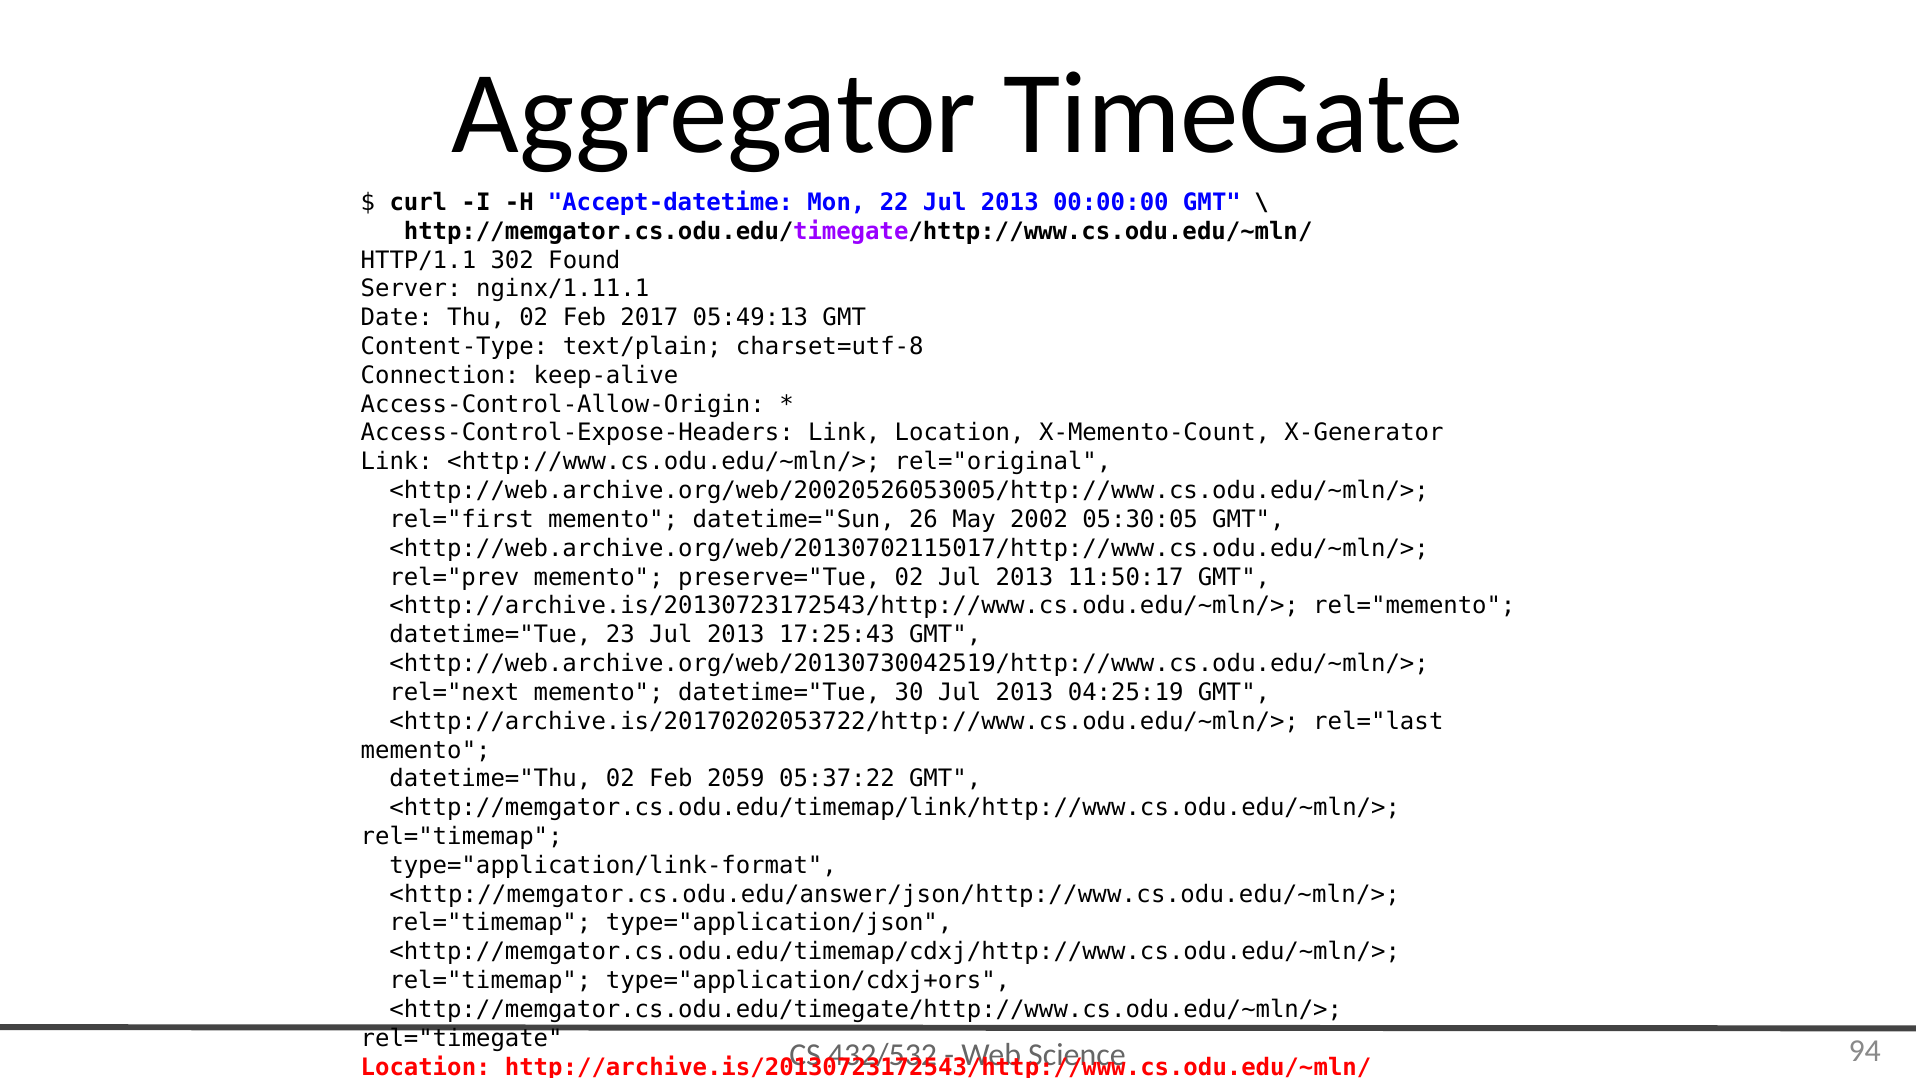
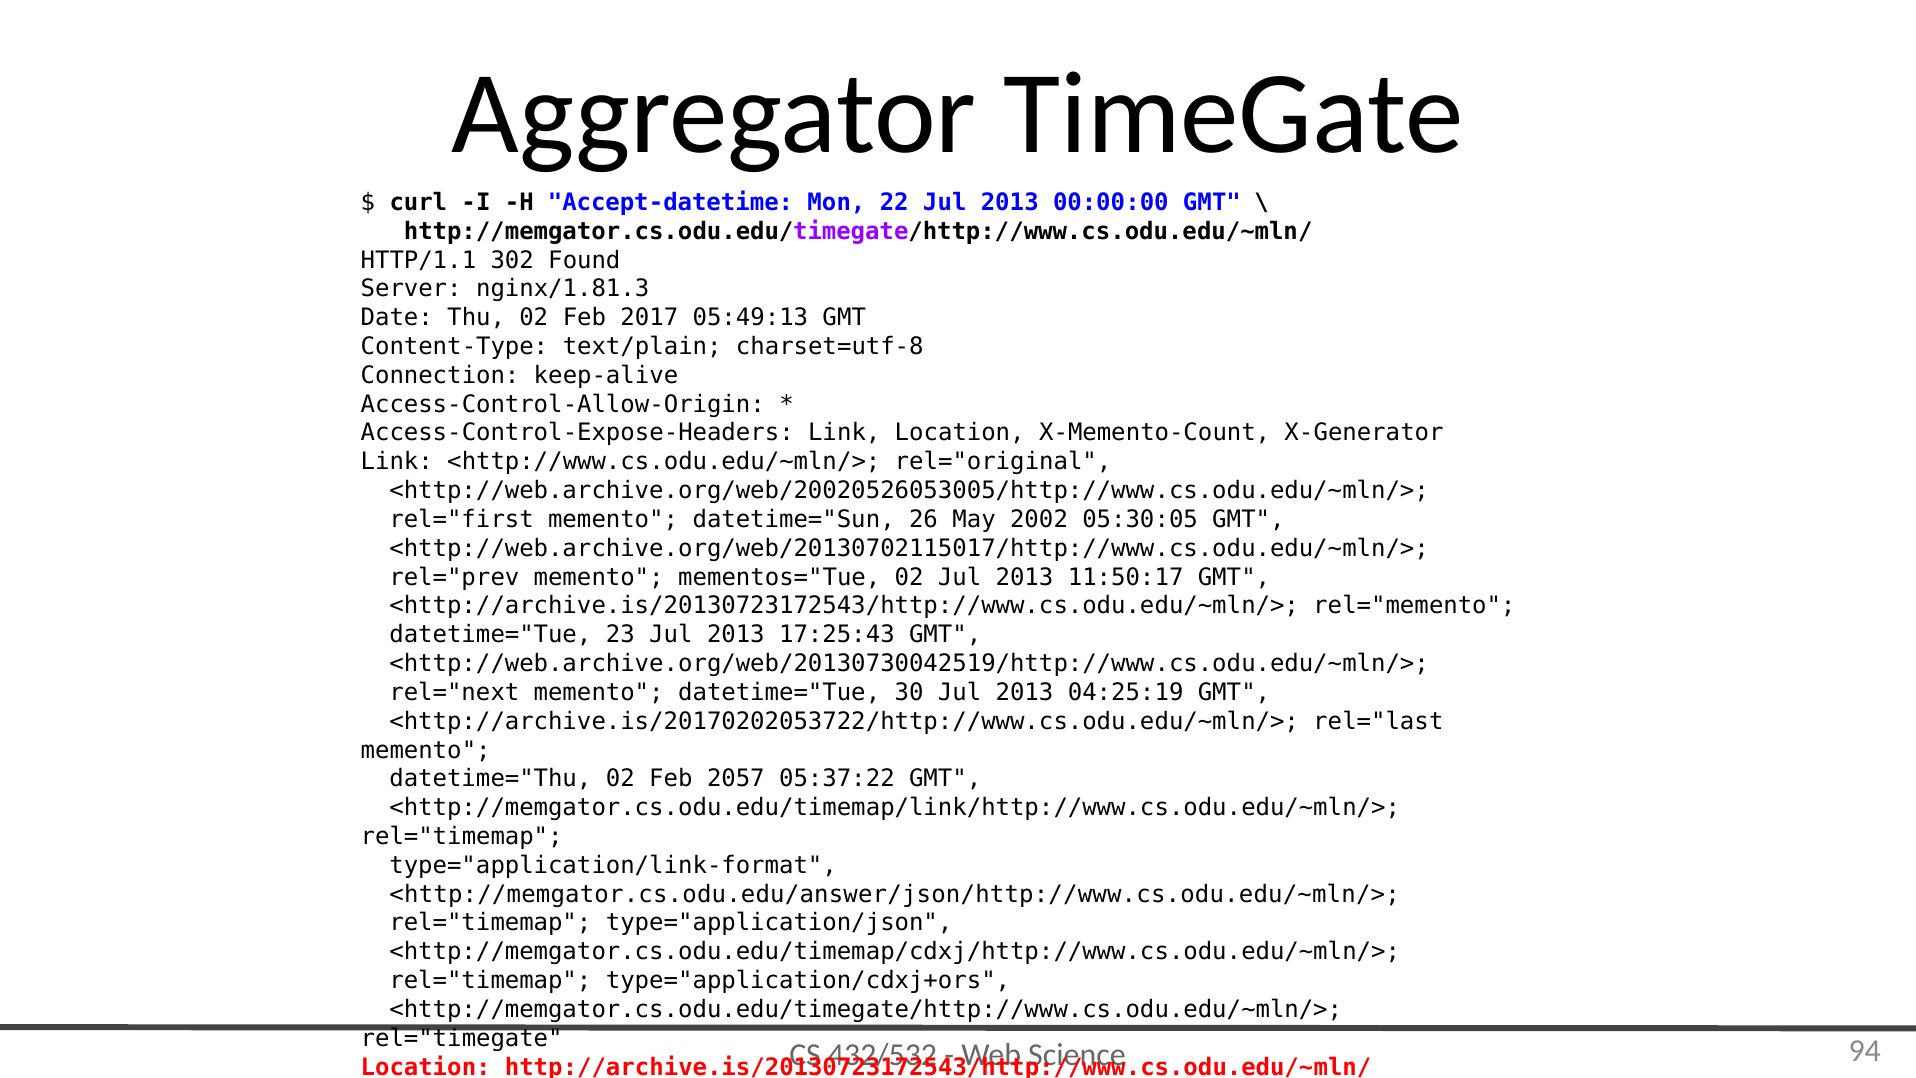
nginx/1.11.1: nginx/1.11.1 -> nginx/1.81.3 (563, 289)
preserve="Tue: preserve="Tue -> mementos="Tue (779, 577)
2059: 2059 -> 2057 (736, 779)
